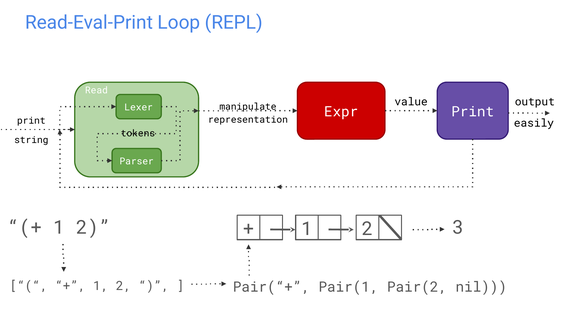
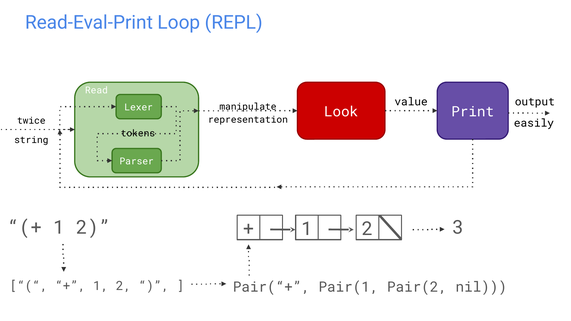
Expr: Expr -> Look (341, 112)
print: print -> twice (31, 121)
